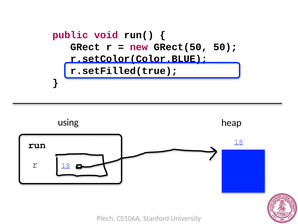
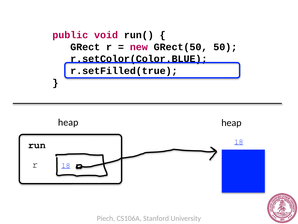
using: using -> heap (68, 122)
